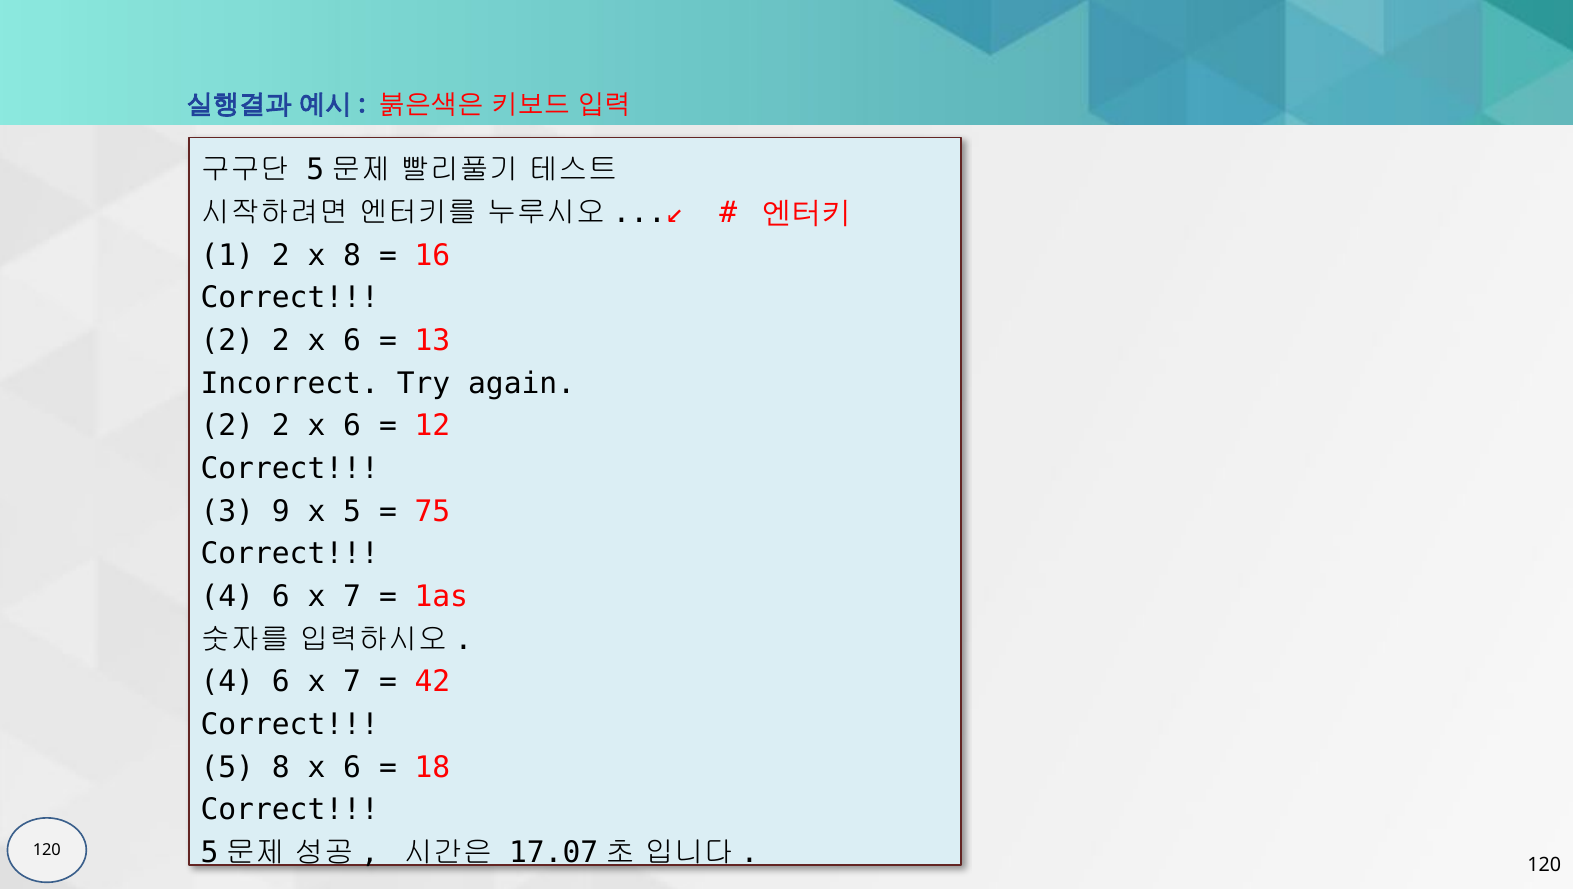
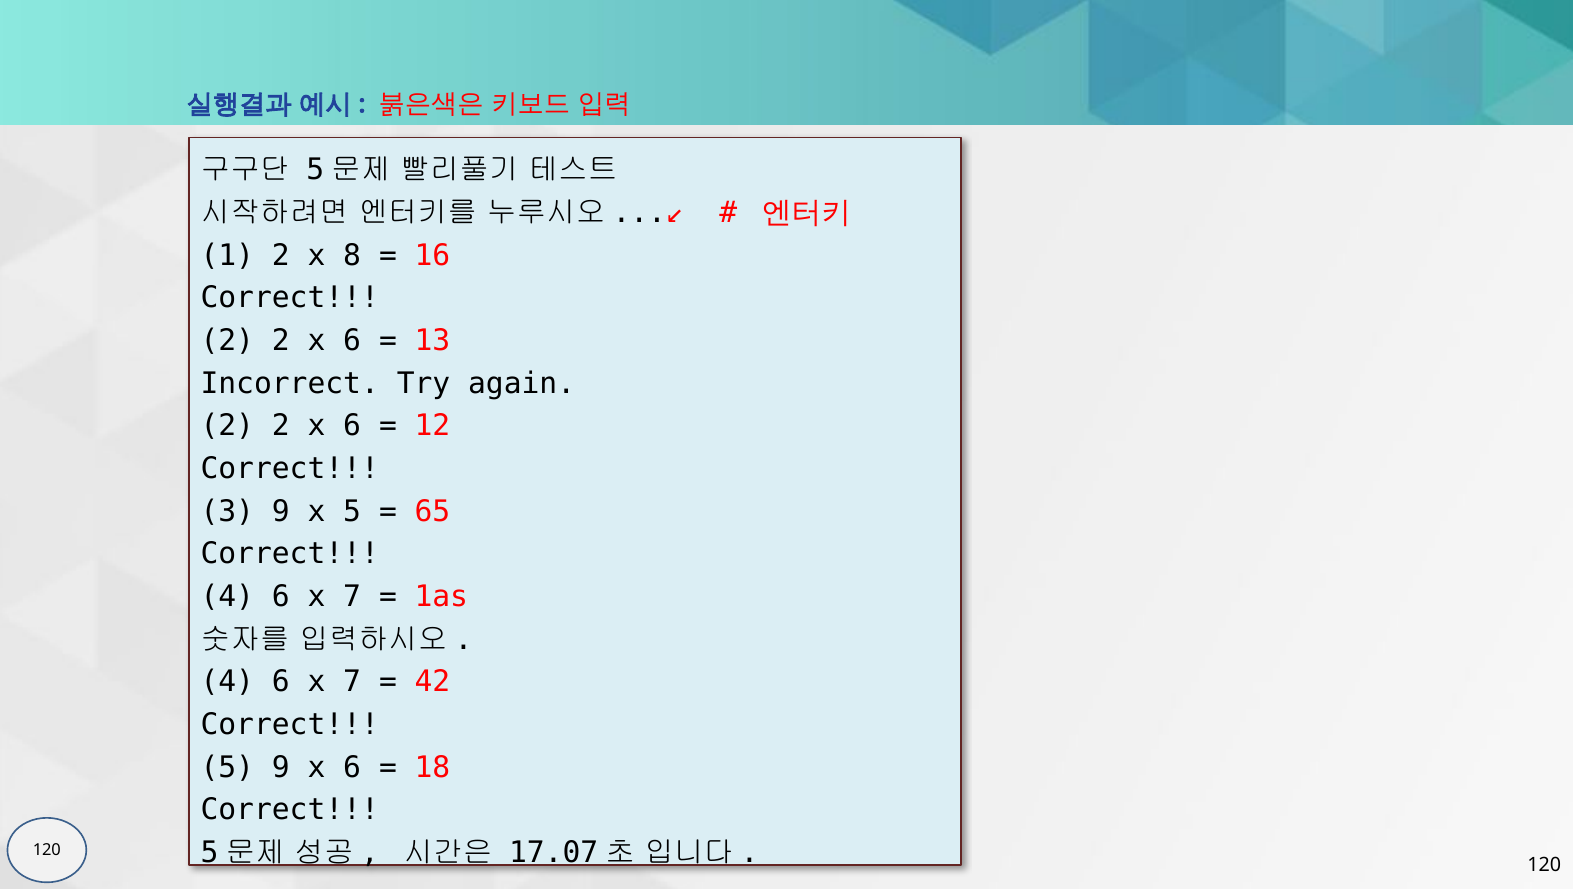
75: 75 -> 65 (432, 511)
5 8: 8 -> 9 (281, 767)
